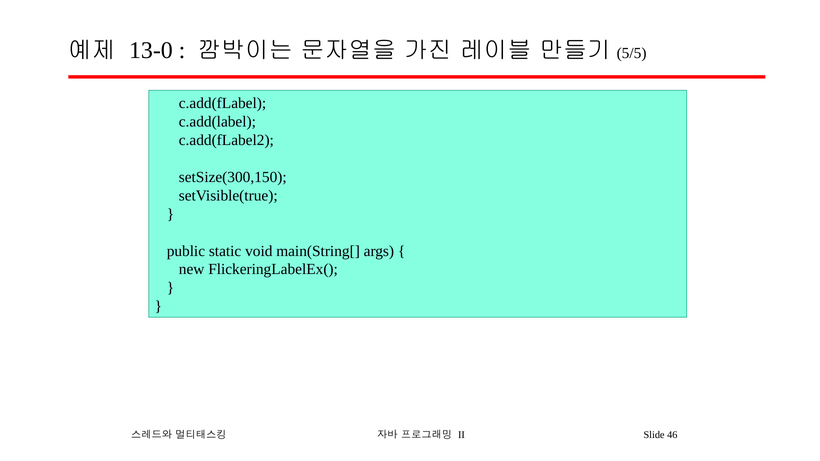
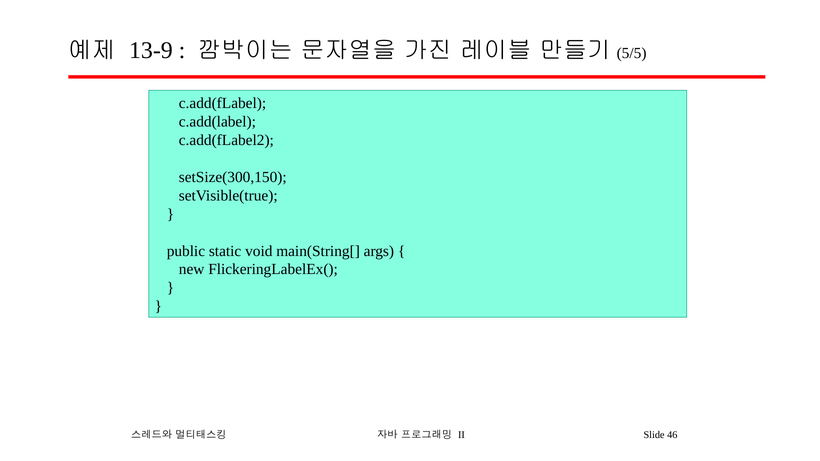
13-0: 13-0 -> 13-9 (151, 50)
